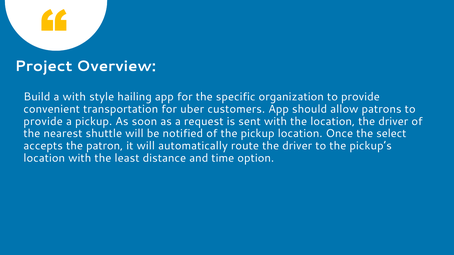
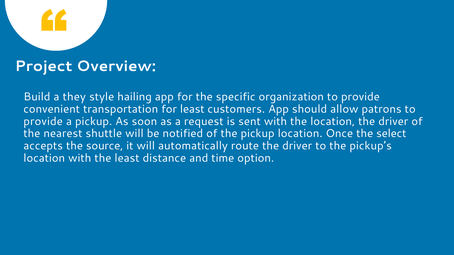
a with: with -> they (74, 97)
for uber: uber -> least (192, 109)
patron: patron -> source (105, 146)
